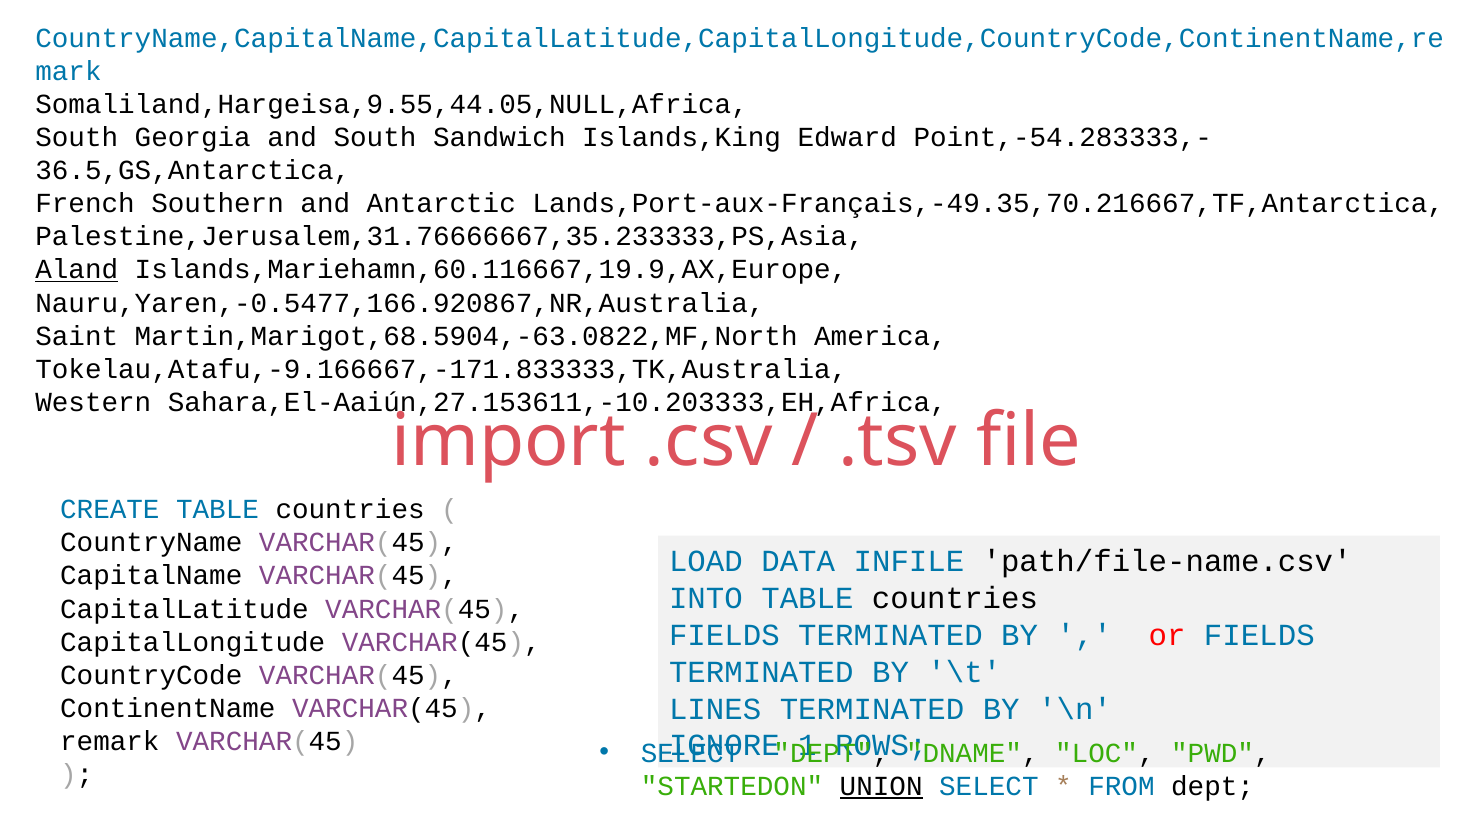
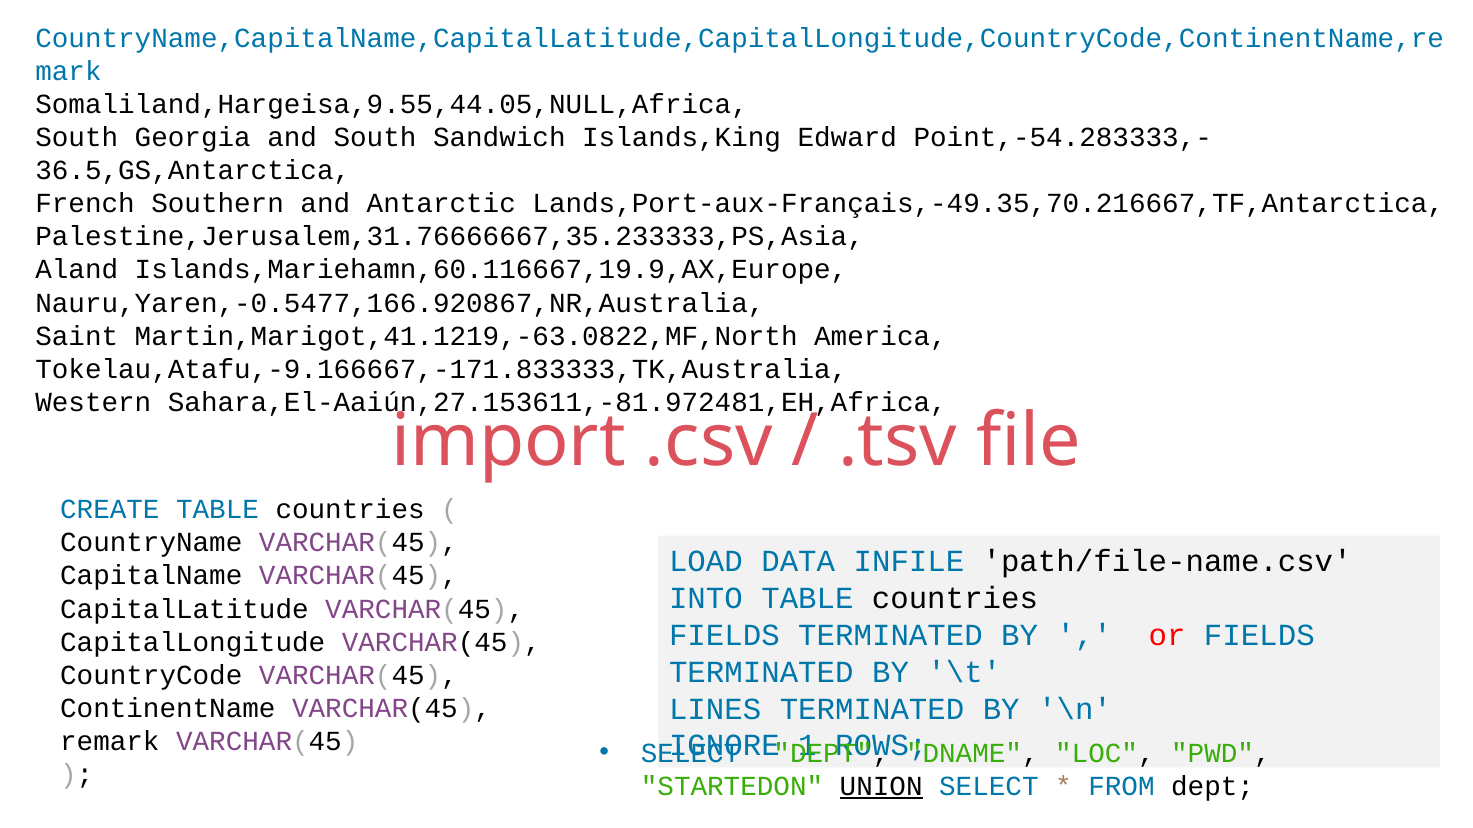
Aland underline: present -> none (77, 270)
Martin,Marigot,68.5904,-63.0822,MF,North: Martin,Marigot,68.5904,-63.0822,MF,North -> Martin,Marigot,41.1219,-63.0822,MF,North (466, 336)
Sahara,El-Aaiún,27.153611,-10.203333,EH,Africa: Sahara,El-Aaiún,27.153611,-10.203333,EH,Africa -> Sahara,El-Aaiún,27.153611,-81.972481,EH,Africa (557, 403)
